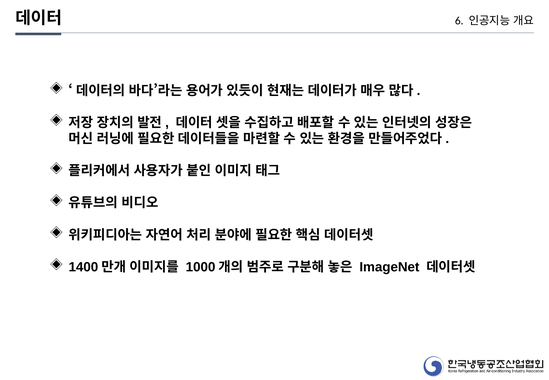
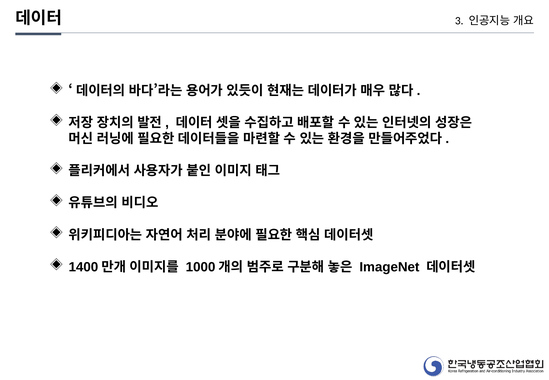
6: 6 -> 3 (459, 21)
